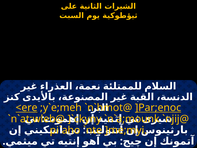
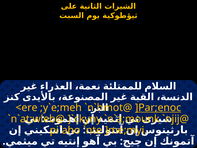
<ere underline: present -> none (27, 107)
